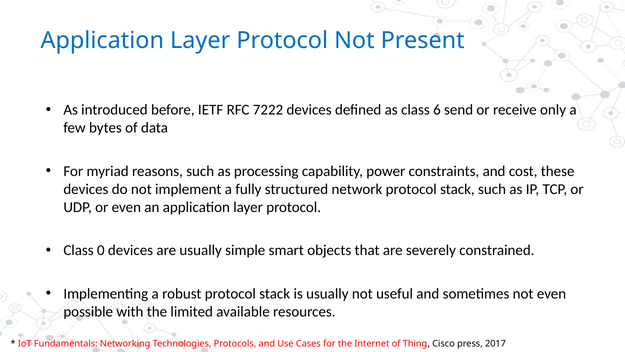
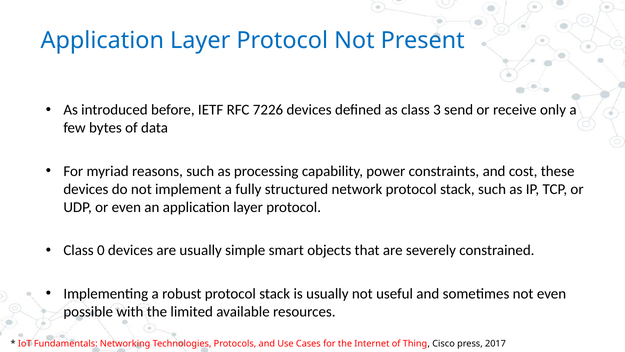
7222: 7222 -> 7226 (268, 110)
6: 6 -> 3 (437, 110)
